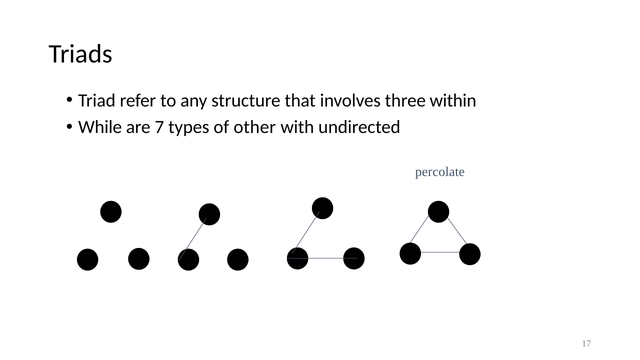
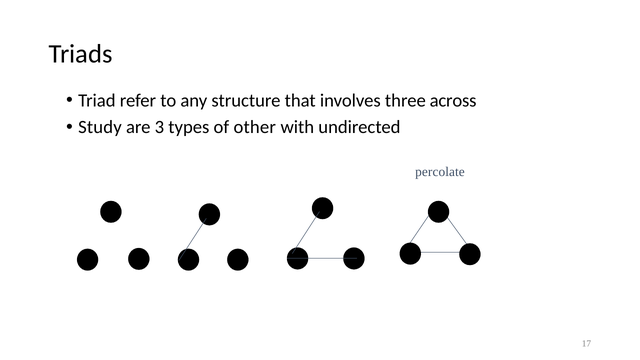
within: within -> across (453, 100)
While: While -> Study (100, 127)
7: 7 -> 3 (159, 127)
